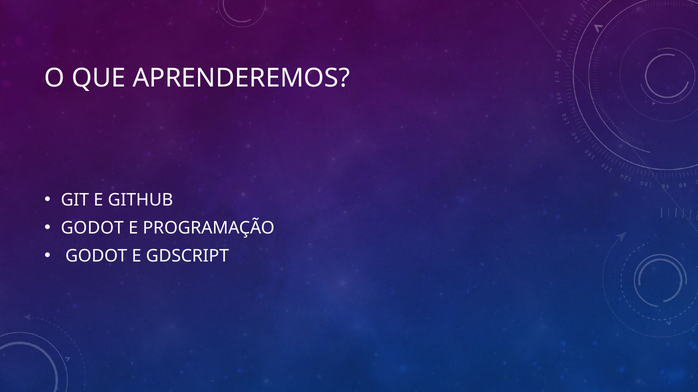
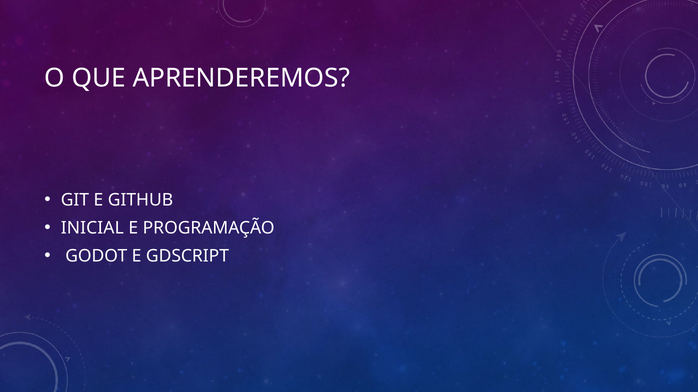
GODOT: GODOT -> INICIAL (92, 228)
